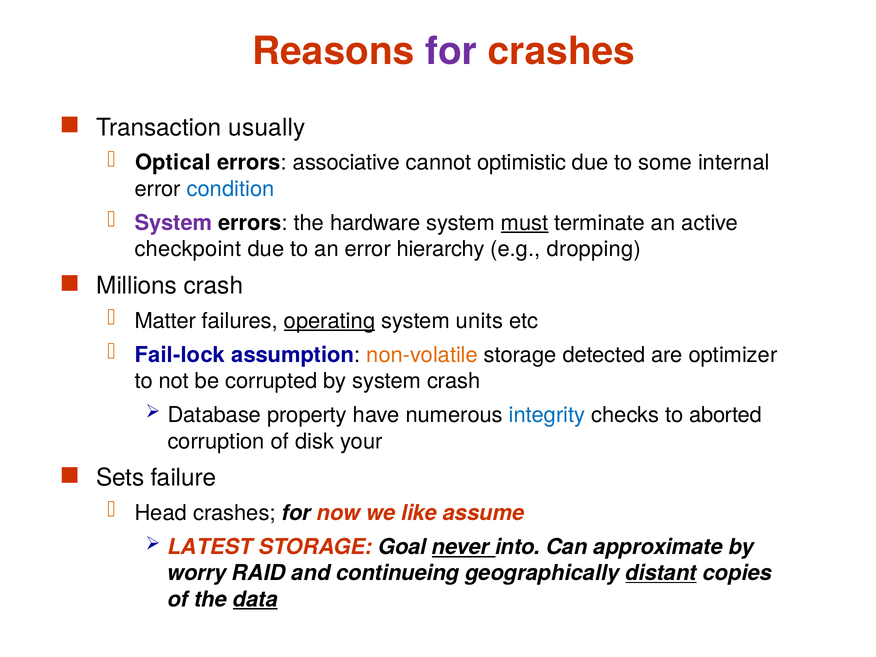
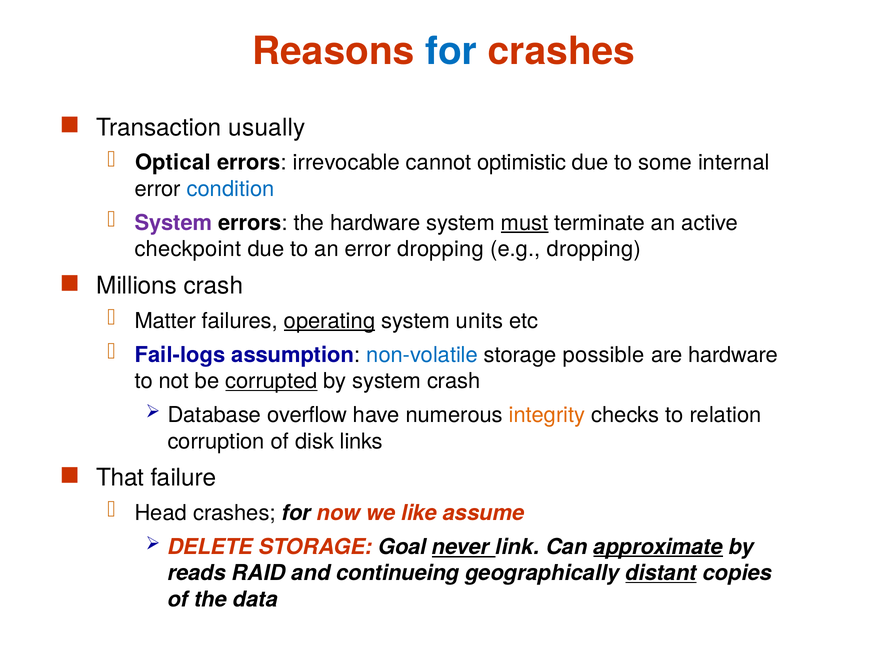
for colour: purple -> blue (451, 52)
associative: associative -> irrevocable (346, 163)
error hierarchy: hierarchy -> dropping (440, 249)
Fail-lock: Fail-lock -> Fail-logs (180, 355)
non-volatile colour: orange -> blue (422, 355)
detected: detected -> possible (604, 355)
are optimizer: optimizer -> hardware (733, 355)
corrupted underline: none -> present (271, 381)
property: property -> overflow (307, 415)
integrity colour: blue -> orange (547, 415)
aborted: aborted -> relation (725, 415)
your: your -> links (361, 441)
Sets: Sets -> That (120, 478)
LATEST: LATEST -> DELETE (210, 547)
into: into -> link (518, 547)
approximate underline: none -> present (658, 547)
worry: worry -> reads (197, 573)
data underline: present -> none (255, 599)
